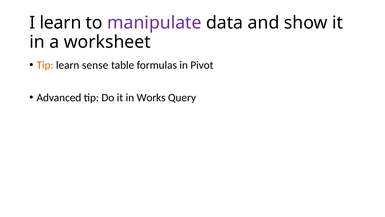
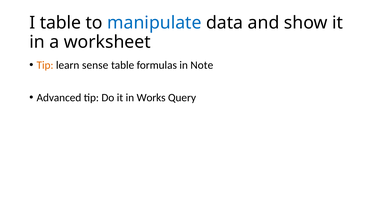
I learn: learn -> table (60, 23)
manipulate colour: purple -> blue (154, 23)
Pivot: Pivot -> Note (202, 65)
